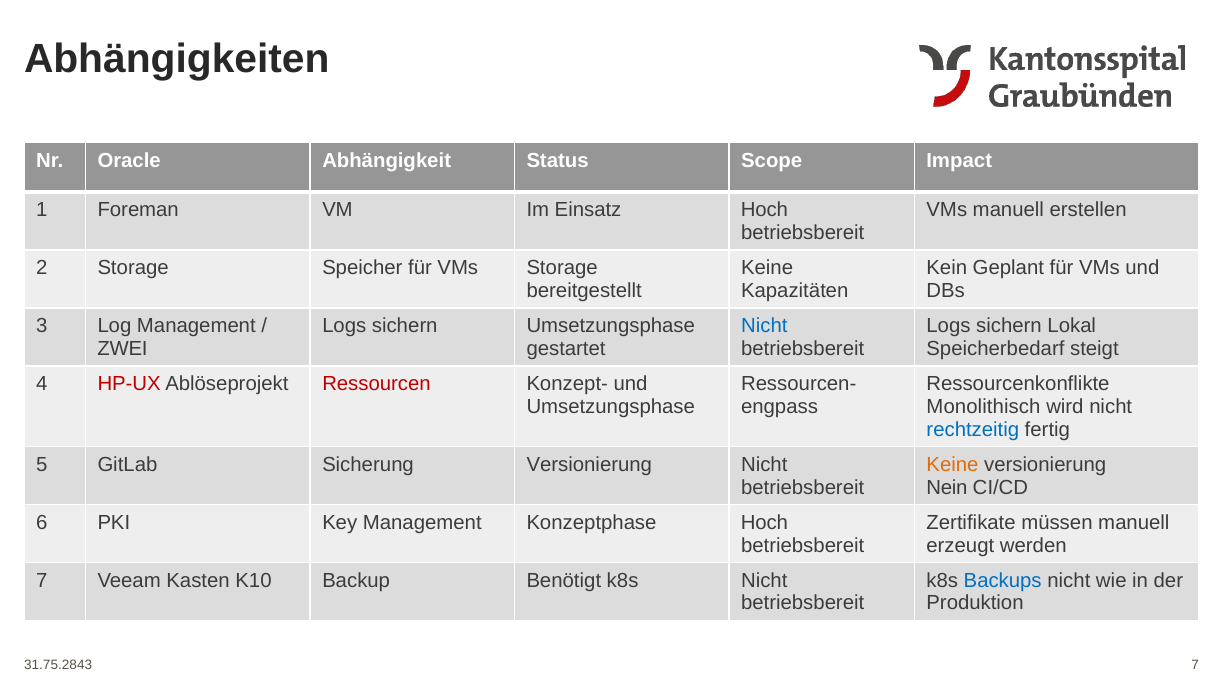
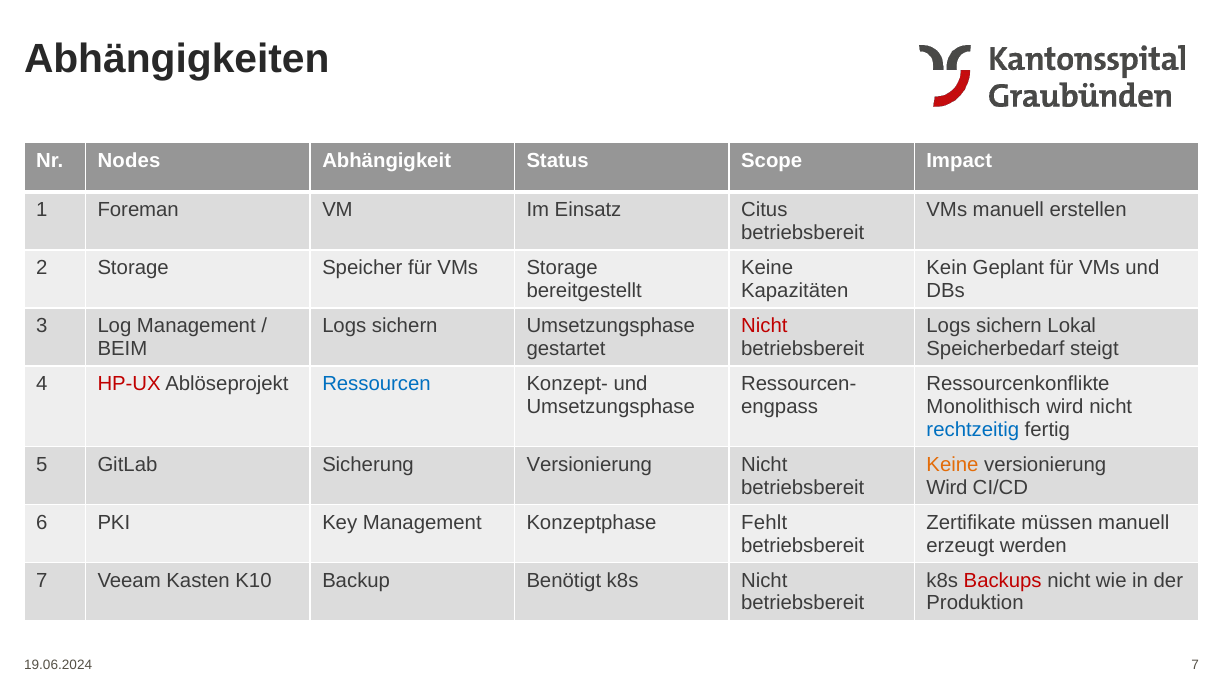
Oracle: Oracle -> Nodes (129, 160)
Einsatz Hoch: Hoch -> Citus (764, 210)
Nicht colour: blue -> red (764, 326)
ZWEI: ZWEI -> BEIM (122, 349)
Ressourcen colour: red -> blue (376, 384)
Nein: Nein -> Wird (947, 487)
Konzeptphase Hoch: Hoch -> Fehlt (764, 522)
Backups colour: blue -> red (1003, 580)
31.75.2843: 31.75.2843 -> 19.06.2024 (58, 665)
